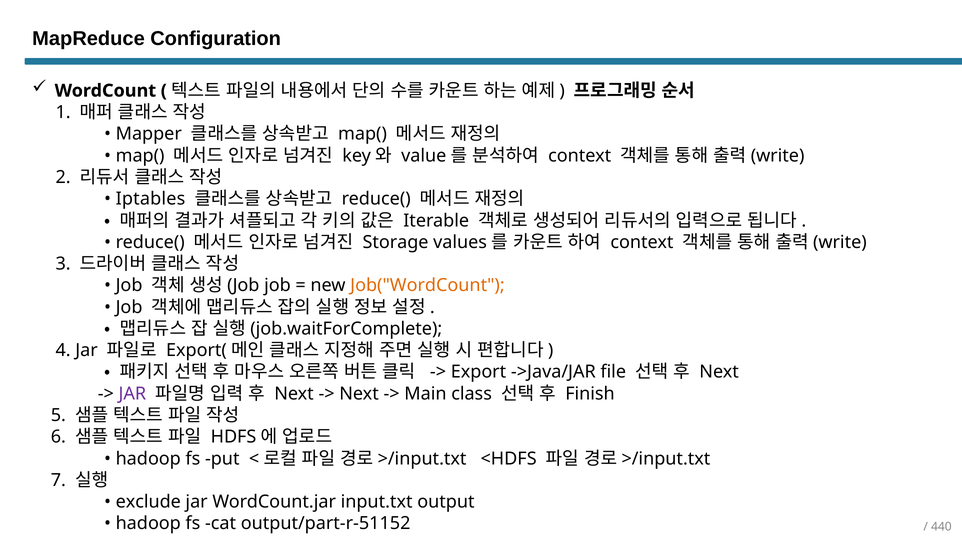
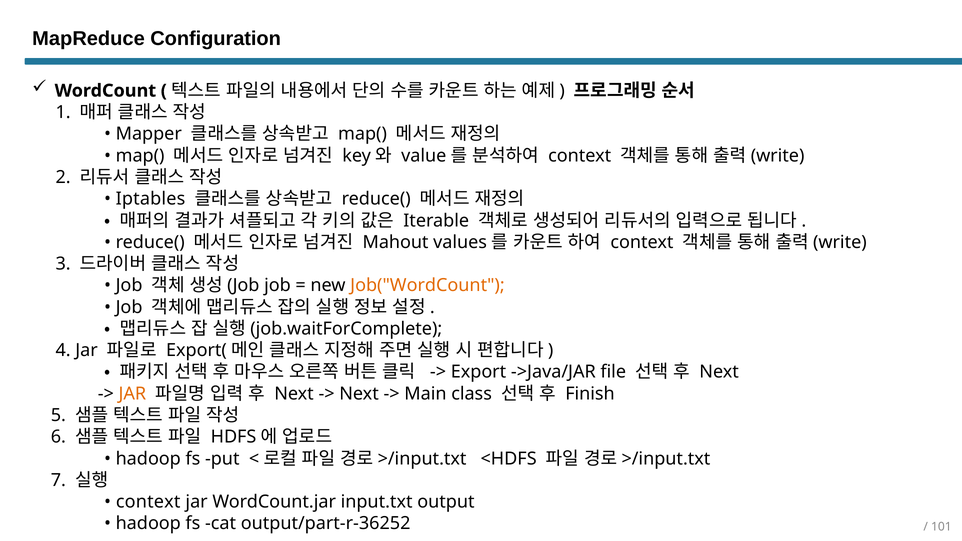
Storage: Storage -> Mahout (396, 242)
JAR colour: purple -> orange (132, 394)
exclude: exclude -> context (148, 502)
output/part-r-51152: output/part-r-51152 -> output/part-r-36252 (326, 524)
440: 440 -> 101 (941, 527)
